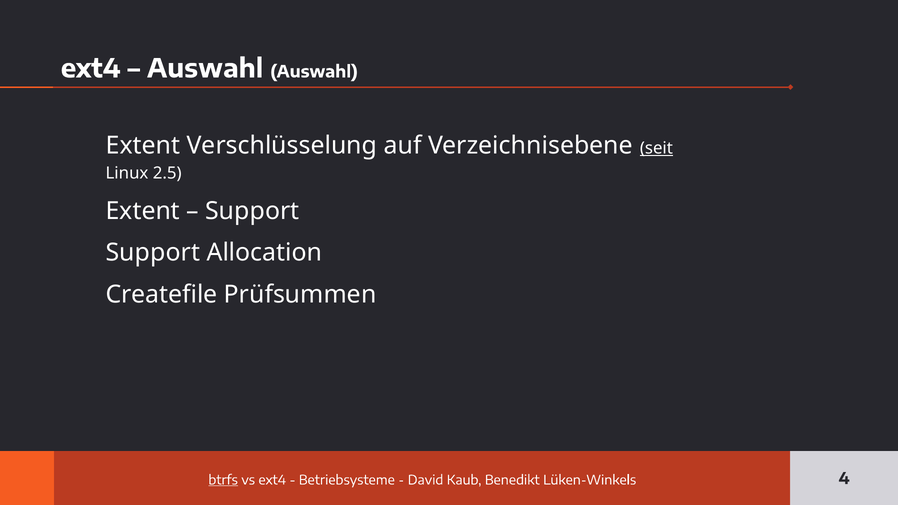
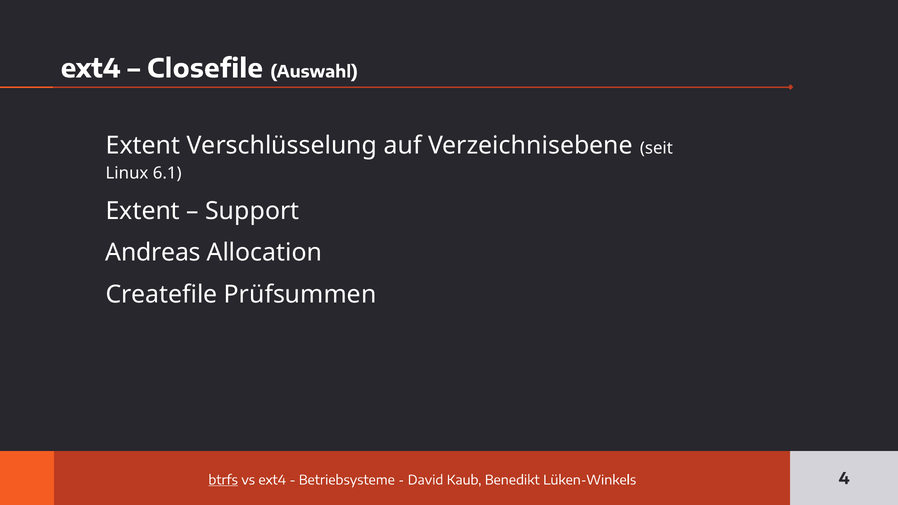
Auswahl: Auswahl -> Closefile (205, 69)
seit underline: present -> none (656, 148)
2.5: 2.5 -> 6.1 (167, 173)
Support: Support -> Andreas (153, 253)
